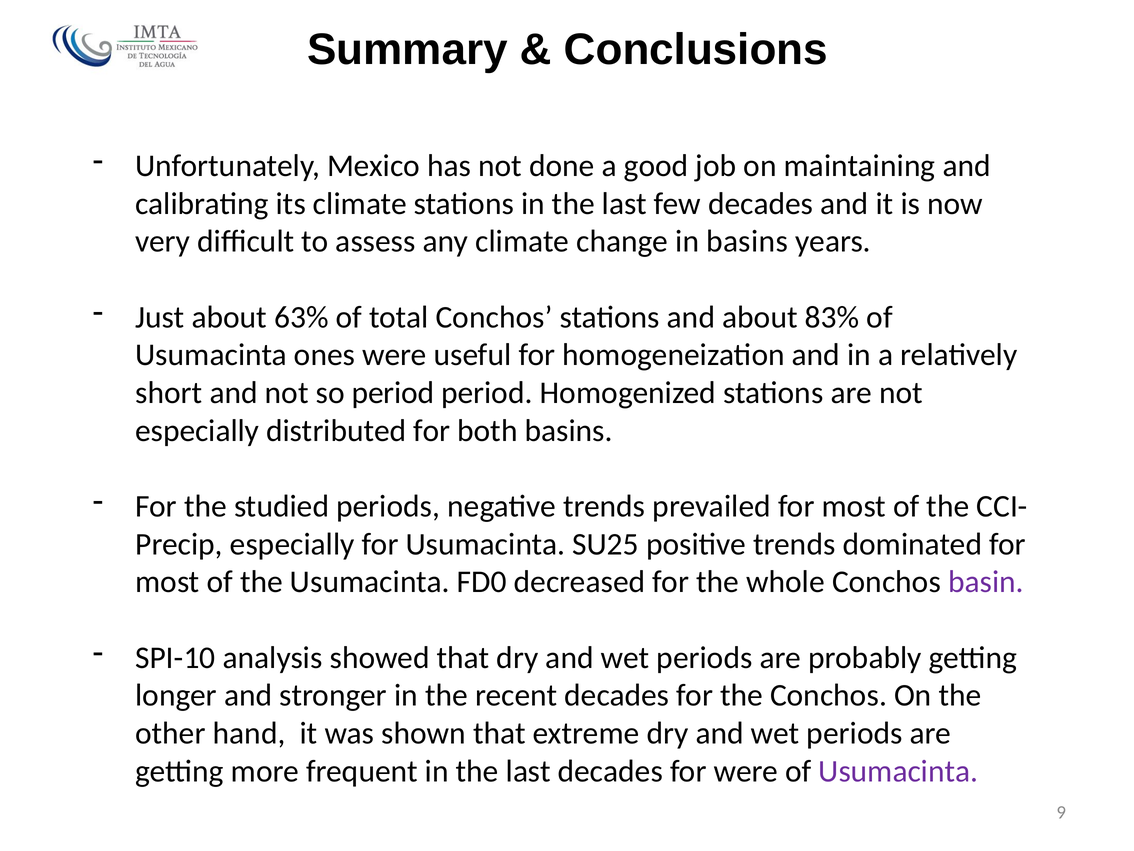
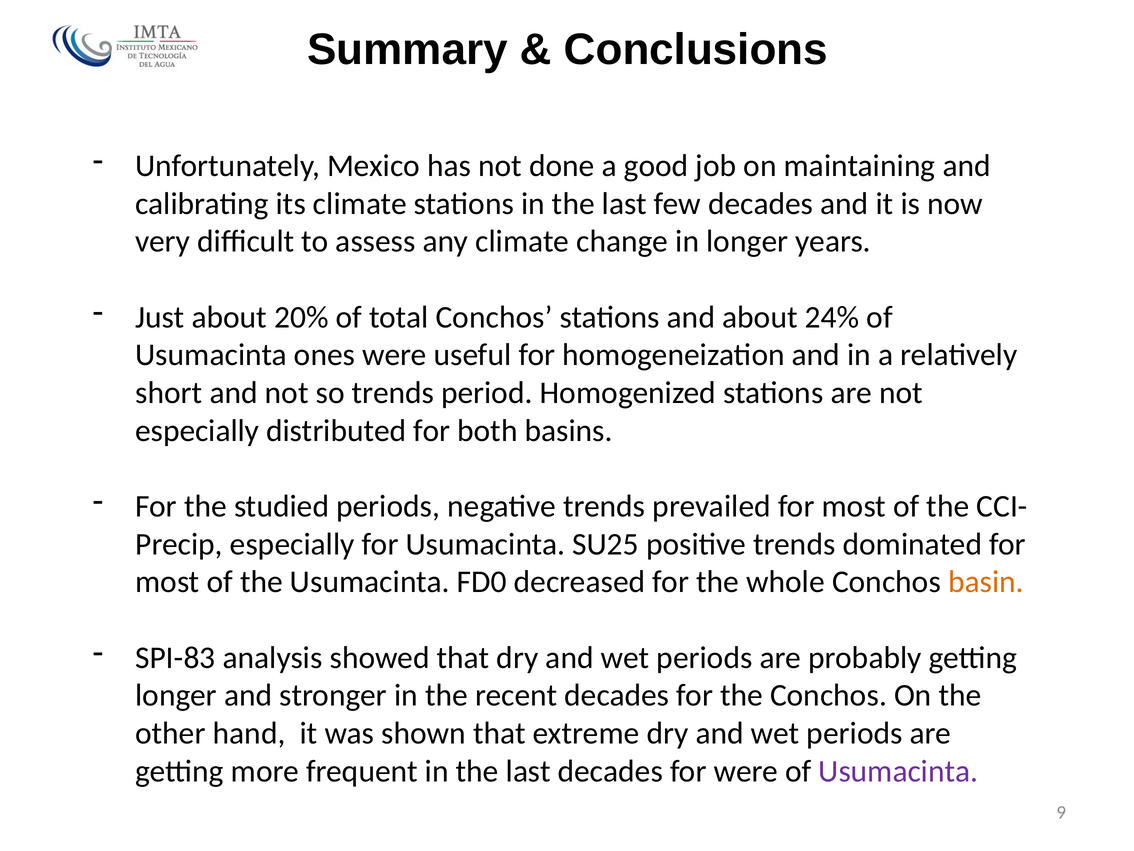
in basins: basins -> longer (747, 241)
63%: 63% -> 20% (301, 317)
83%: 83% -> 24% (832, 317)
so period: period -> trends (393, 393)
basin colour: purple -> orange (986, 582)
SPI-10: SPI-10 -> SPI-83 (175, 657)
